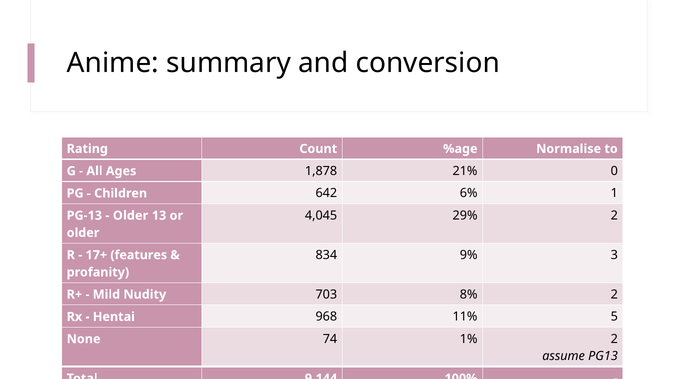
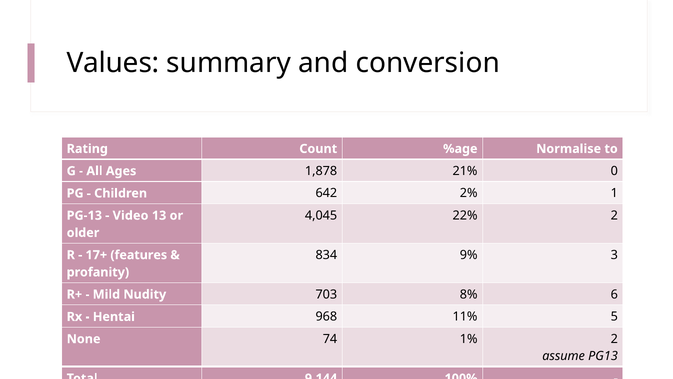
Anime: Anime -> Values (113, 63)
6%: 6% -> 2% (469, 193)
29%: 29% -> 22% (465, 215)
Older: Older -> Video (131, 215)
8% 2: 2 -> 6 (614, 294)
